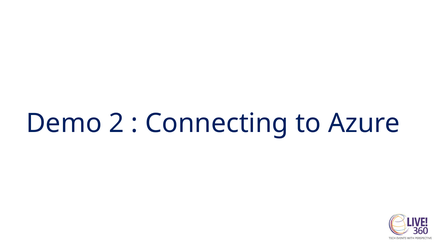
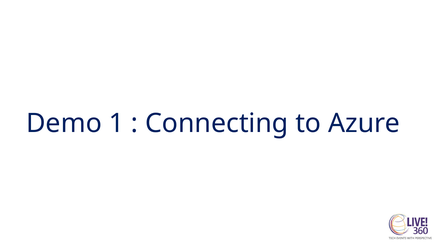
2: 2 -> 1 (116, 123)
